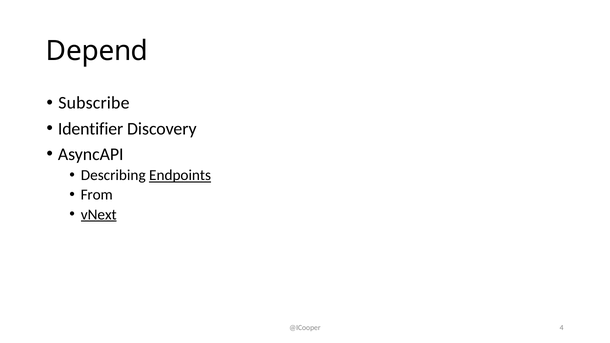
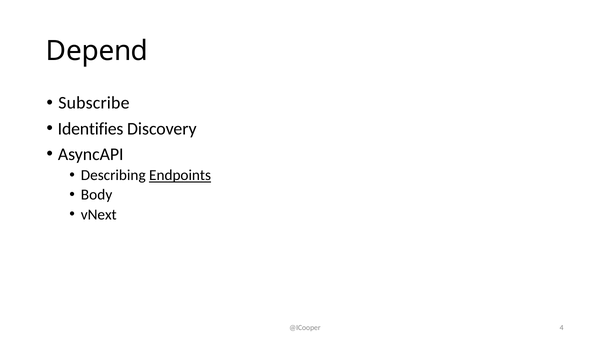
Identifier: Identifier -> Identifies (91, 129)
From: From -> Body (97, 195)
vNext underline: present -> none (99, 215)
